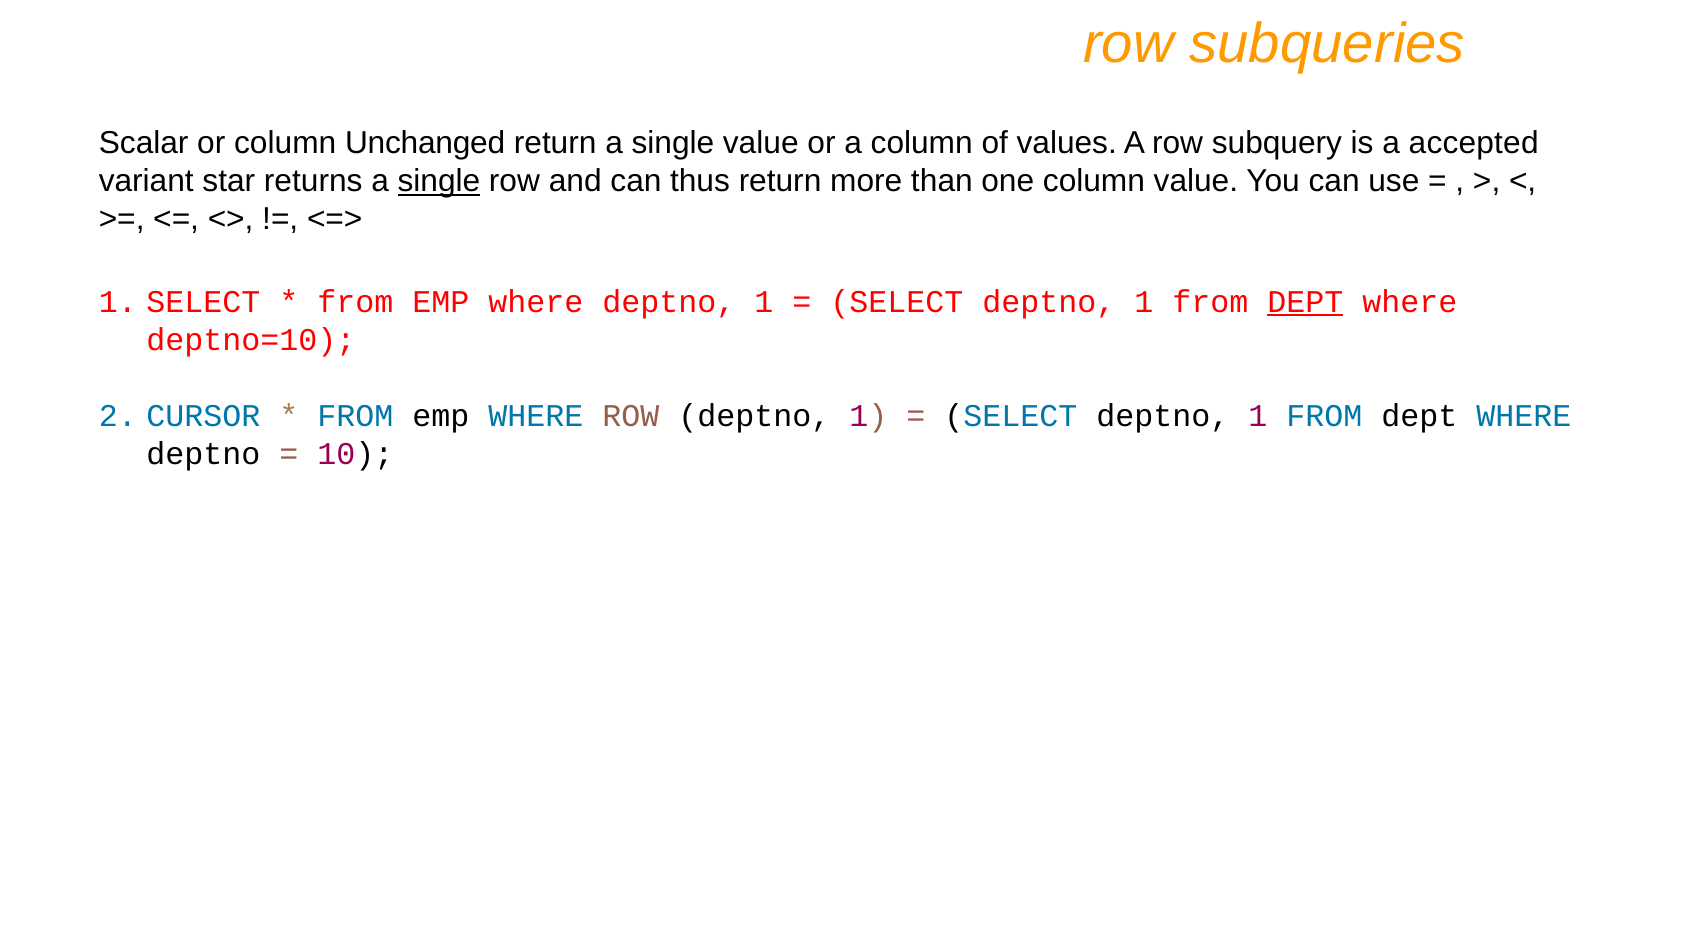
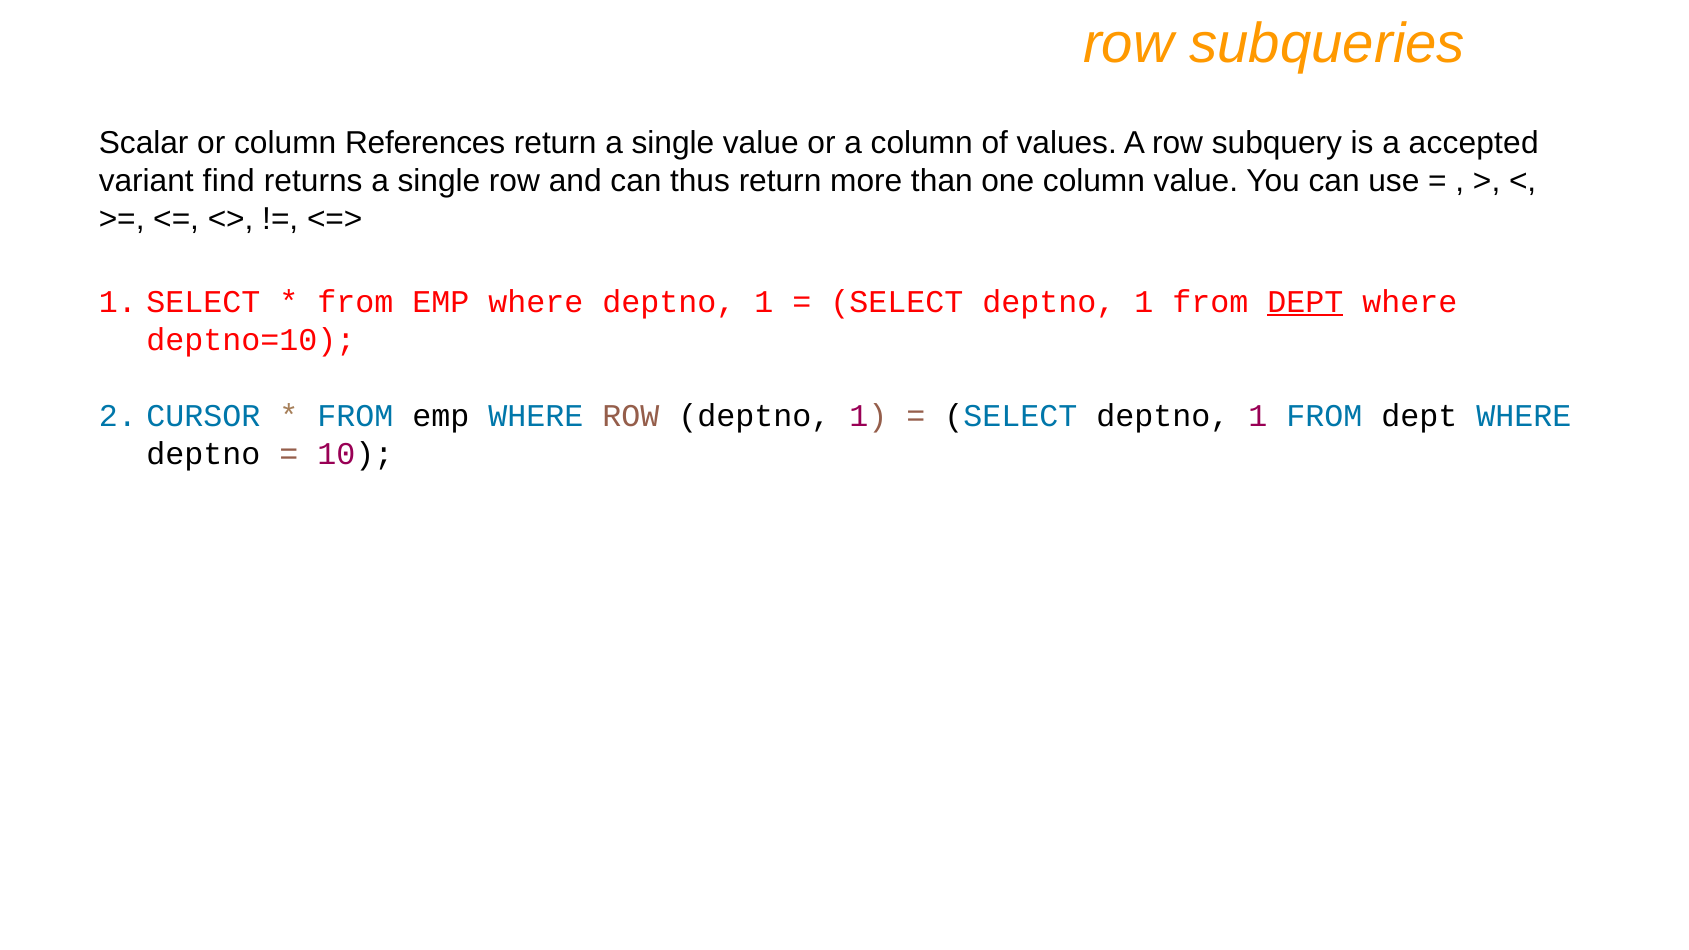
Unchanged: Unchanged -> References (425, 144)
star: star -> find (229, 182)
single underline: present -> none (439, 182)
